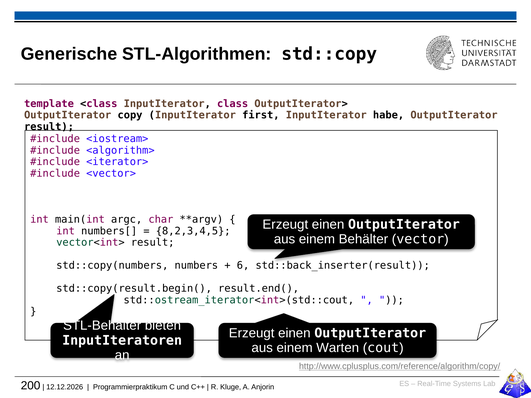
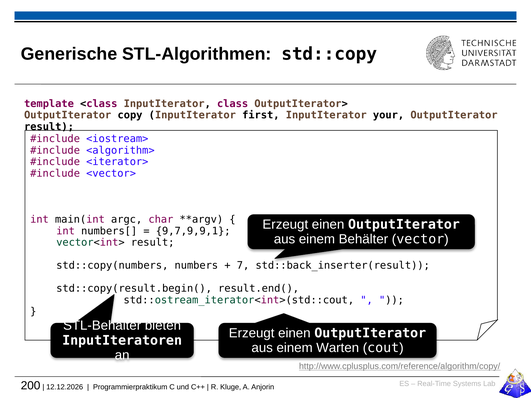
habe: habe -> your (389, 115)
8,2,3,4,5: 8,2,3,4,5 -> 9,7,9,9,1 (193, 231)
6: 6 -> 7 (243, 266)
